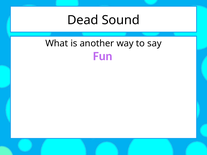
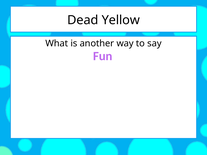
Sound: Sound -> Yellow (121, 20)
